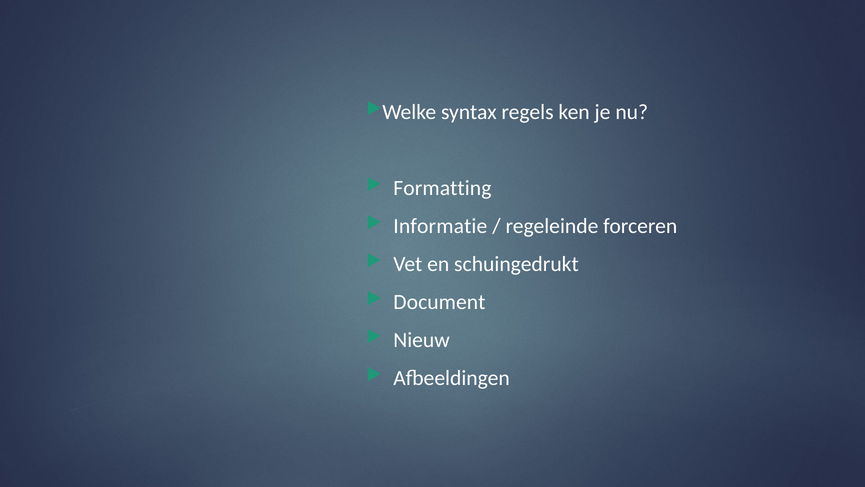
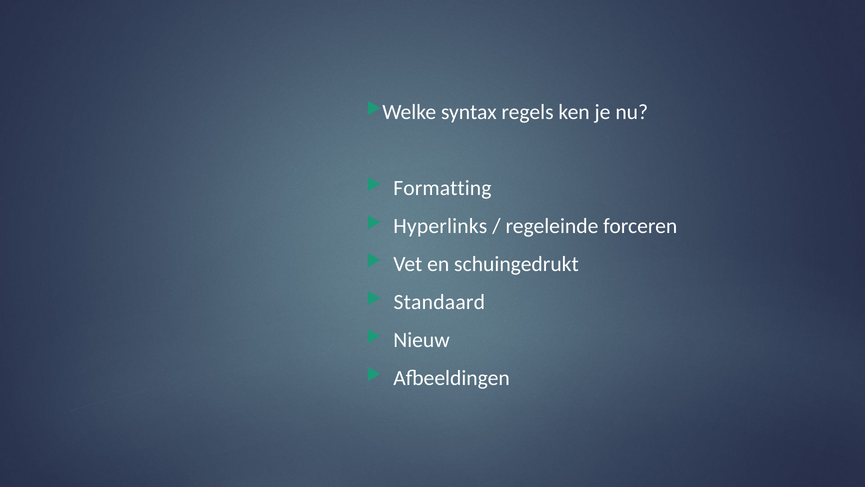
Informatie: Informatie -> Hyperlinks (440, 226)
Document: Document -> Standaard (439, 302)
